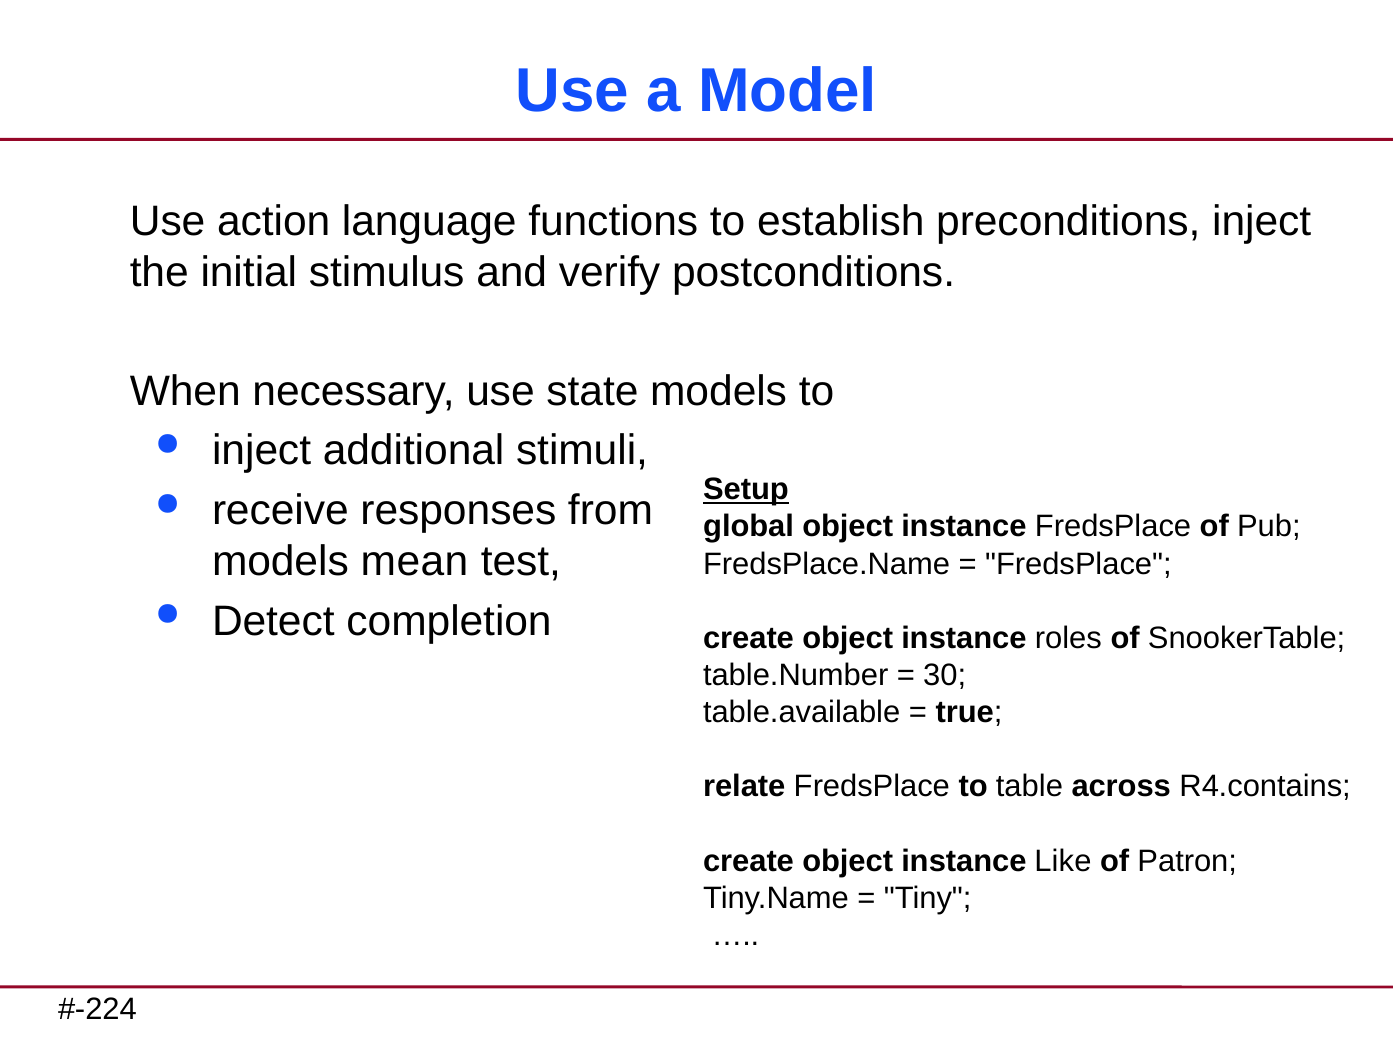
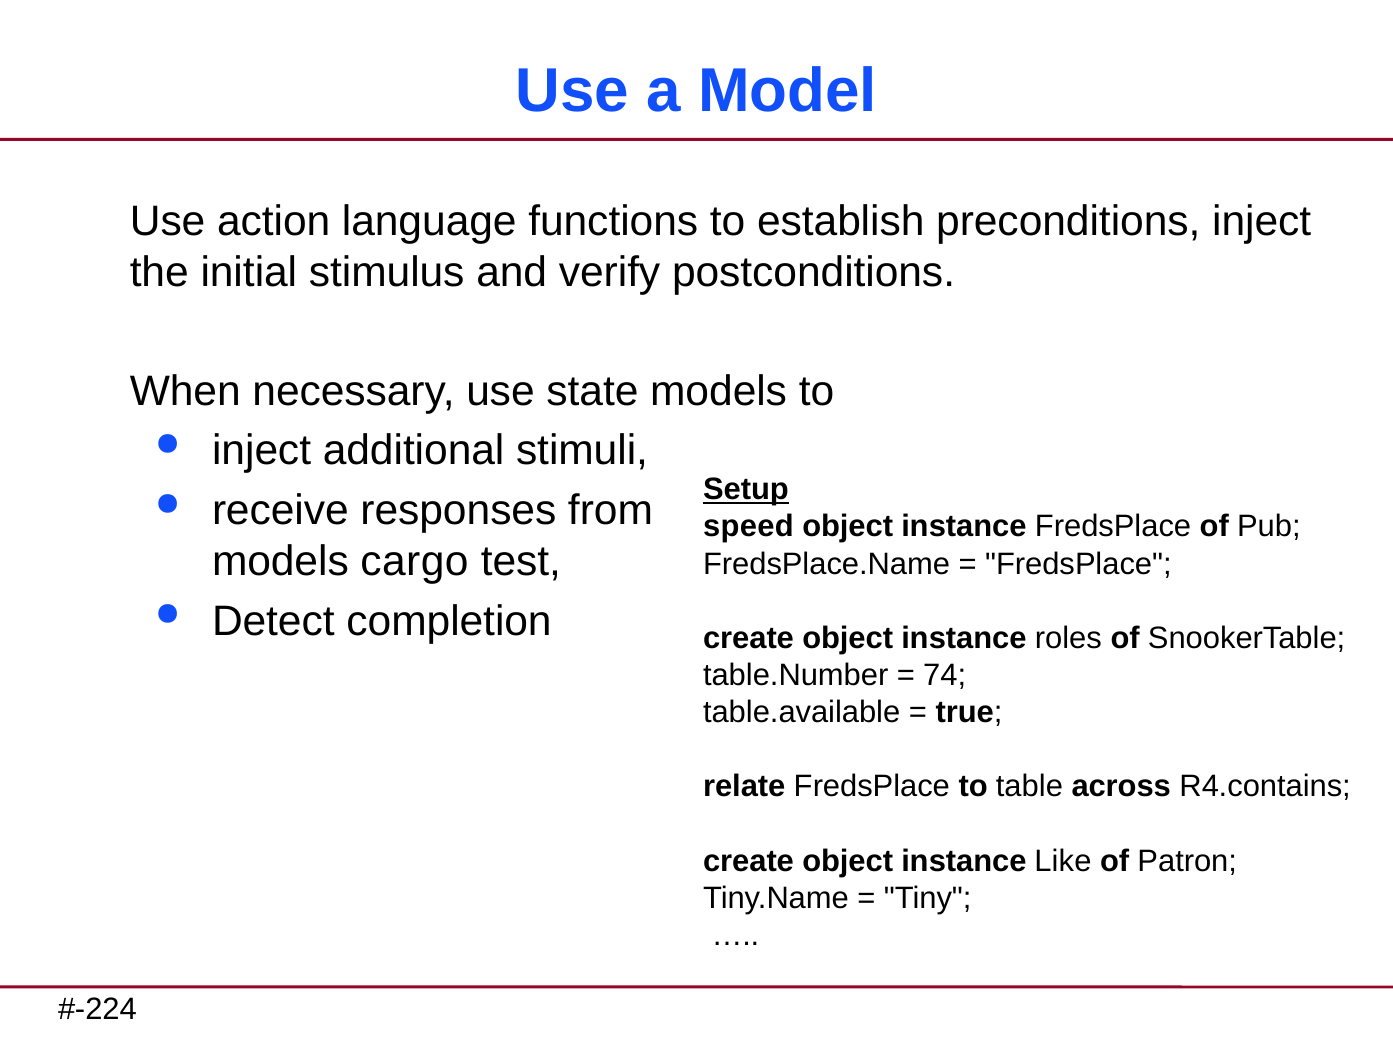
global: global -> speed (748, 527)
mean: mean -> cargo (415, 561)
30: 30 -> 74 (945, 675)
